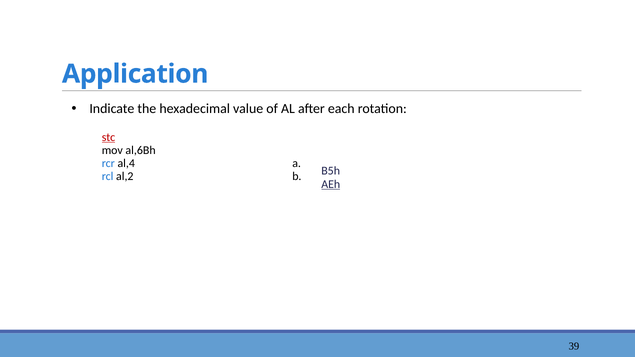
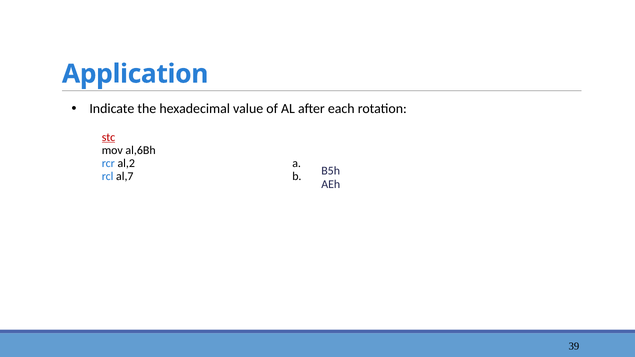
al,4: al,4 -> al,2 (126, 163)
al,2: al,2 -> al,7 (125, 177)
AEh underline: present -> none (331, 184)
